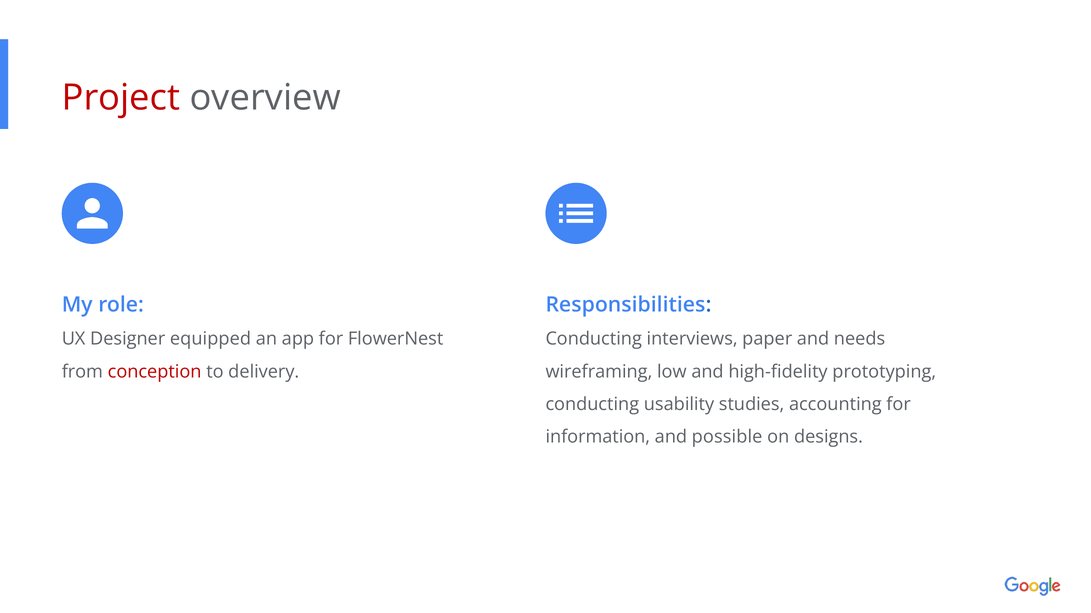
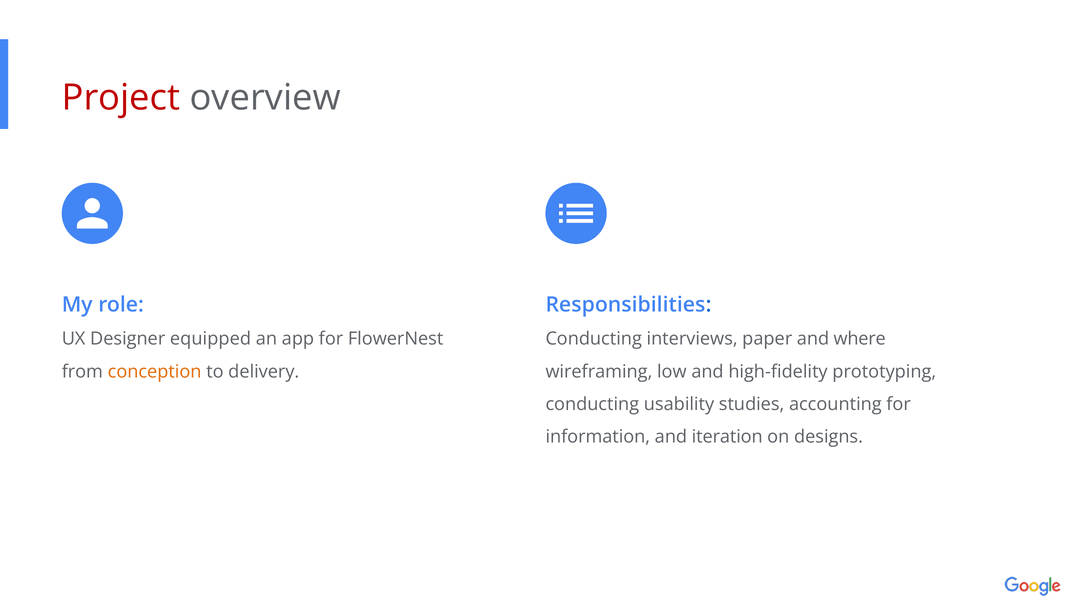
needs: needs -> where (860, 339)
conception colour: red -> orange (155, 372)
possible: possible -> iteration (727, 437)
